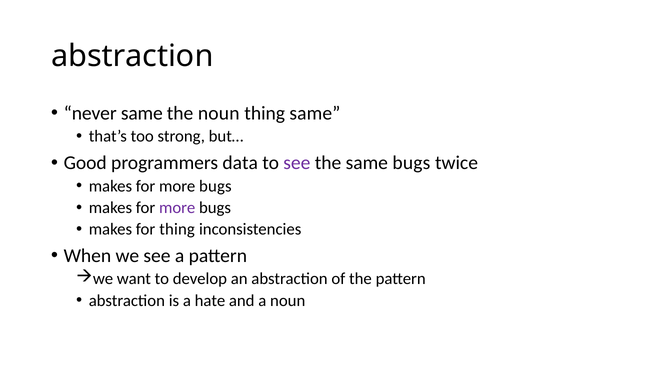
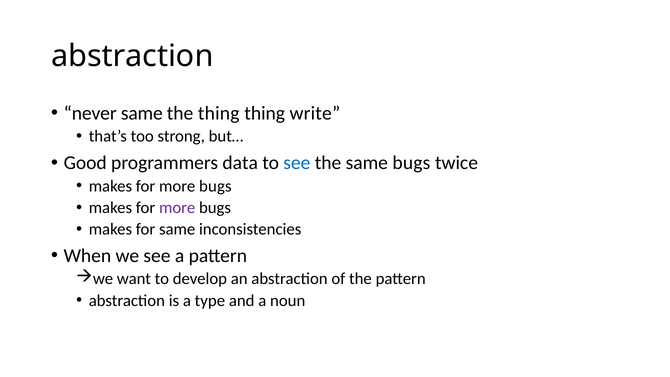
the noun: noun -> thing (219, 113)
thing same: same -> write (315, 113)
see colour: purple -> blue (297, 163)
for thing: thing -> same (177, 229)
hate: hate -> type (210, 300)
